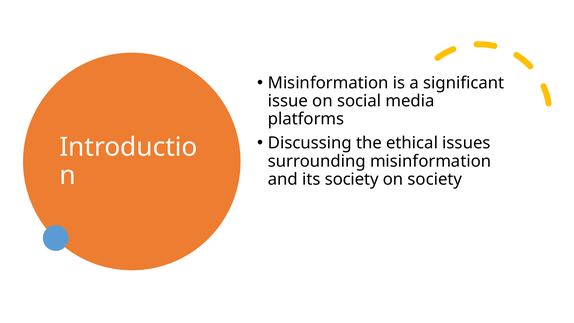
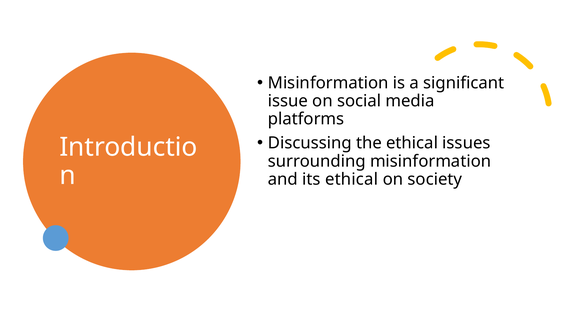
its society: society -> ethical (352, 179)
